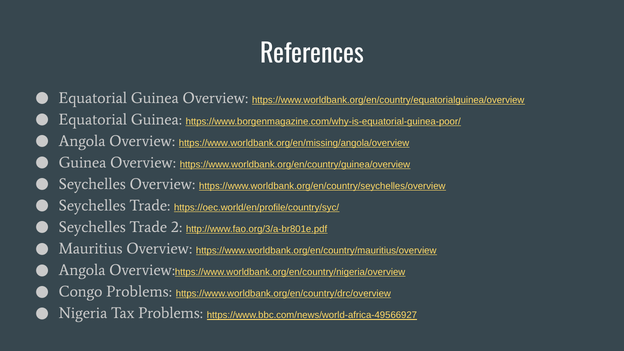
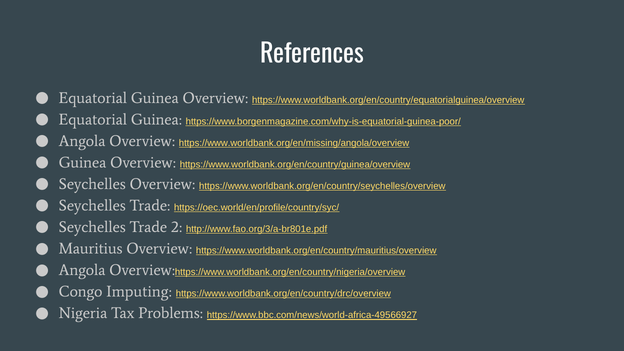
Congo Problems: Problems -> Imputing (139, 292)
